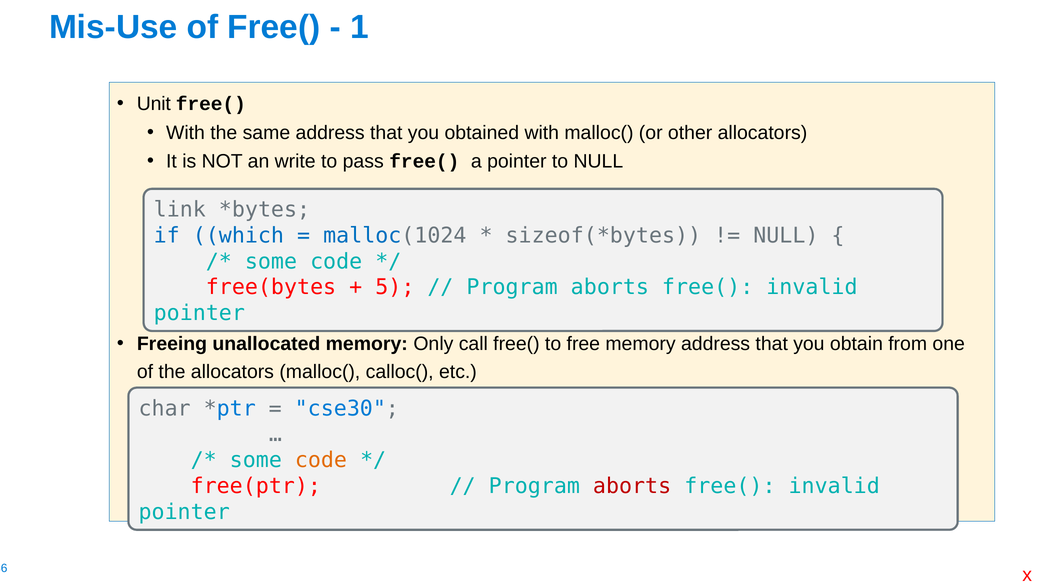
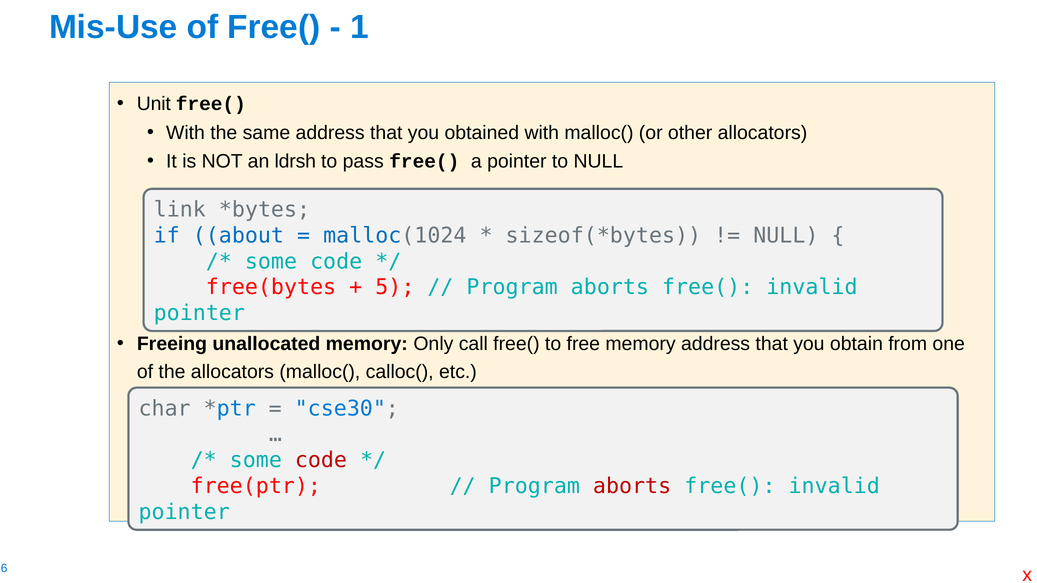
write: write -> ldrsh (295, 162)
which: which -> about (238, 236)
code colour: orange -> red (321, 460)
